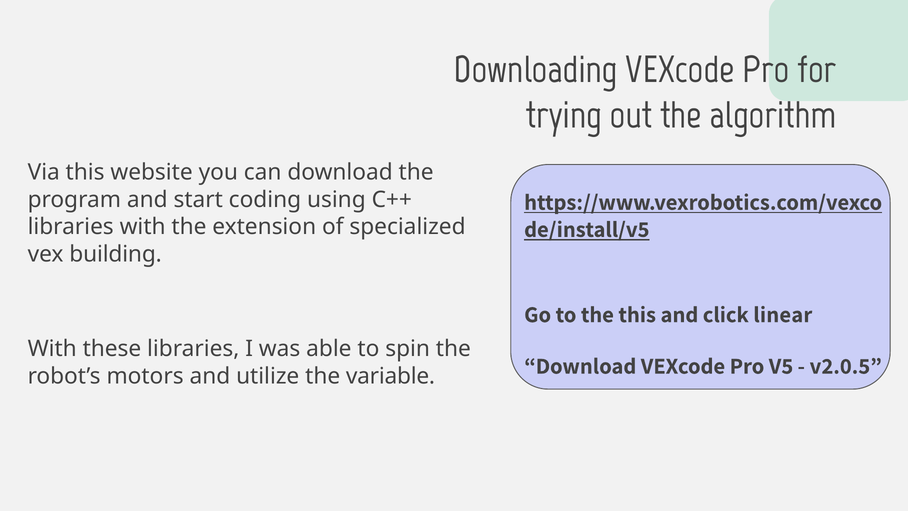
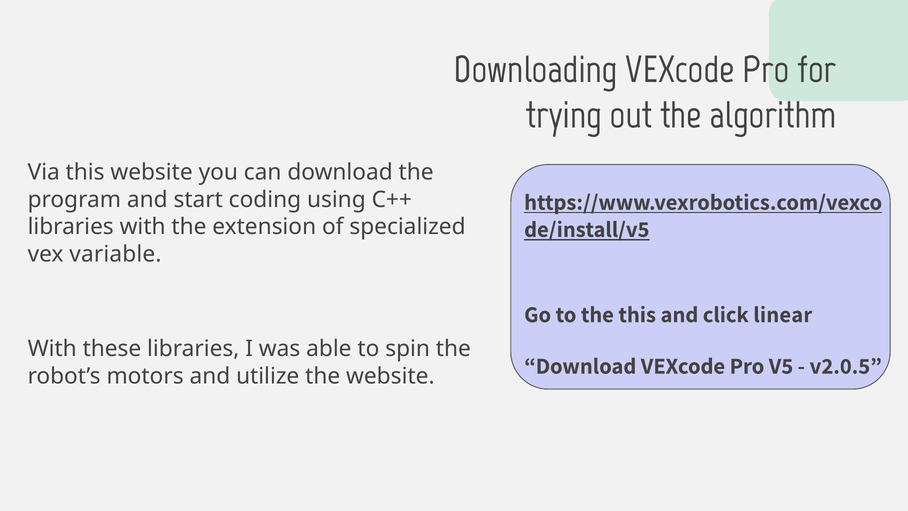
building: building -> variable (115, 254)
the variable: variable -> website (390, 376)
